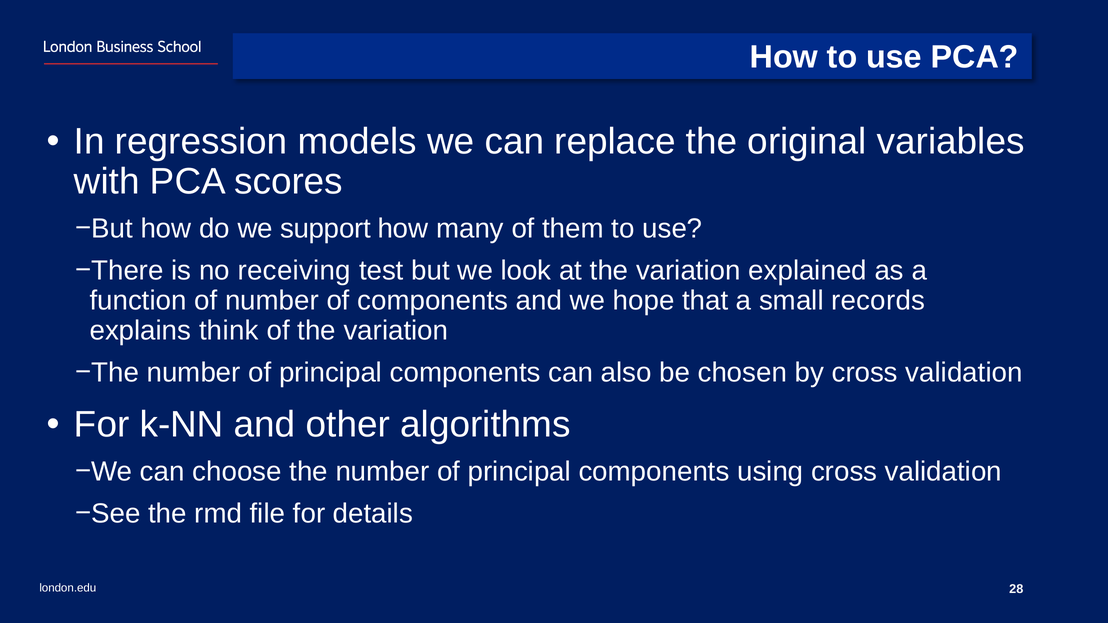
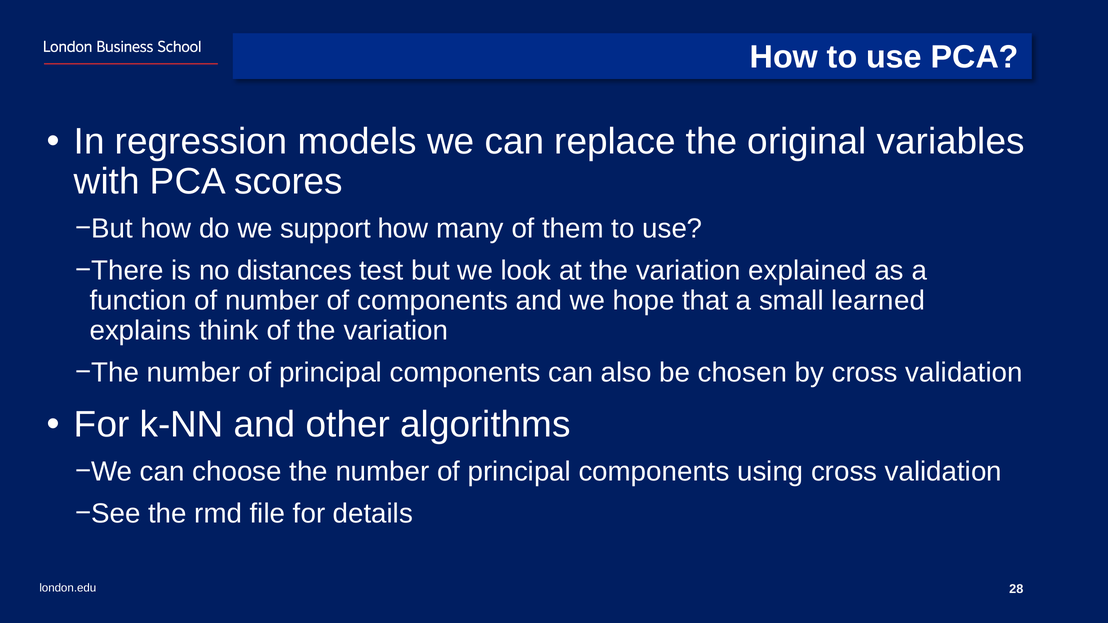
receiving: receiving -> distances (295, 271)
records: records -> learned (878, 301)
